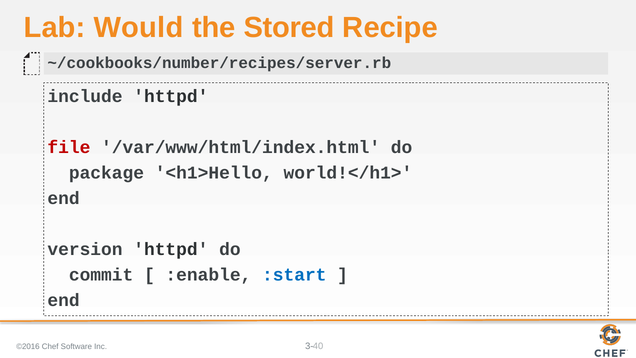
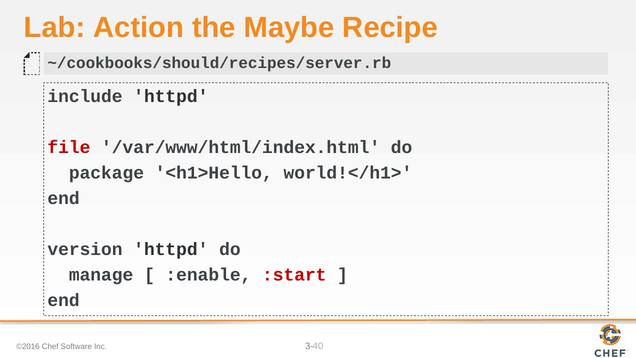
Would: Would -> Action (139, 28)
Stored: Stored -> Maybe (289, 28)
~/cookbooks/number/recipes/server.rb: ~/cookbooks/number/recipes/server.rb -> ~/cookbooks/should/recipes/server.rb (219, 63)
commit: commit -> manage (101, 275)
:start colour: blue -> red (294, 275)
